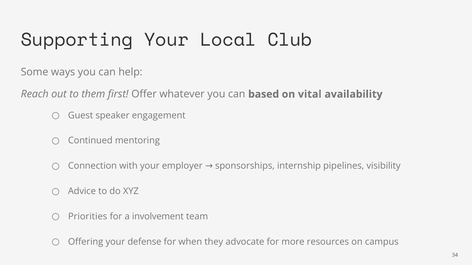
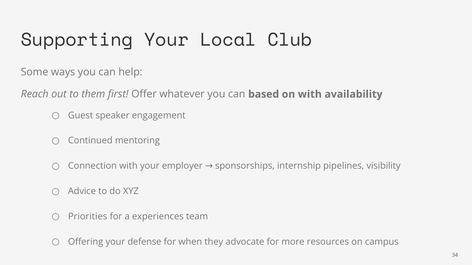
on vital: vital -> with (310, 94)
involvement: involvement -> experiences (158, 217)
